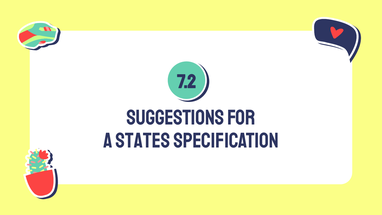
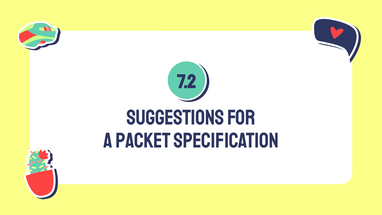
states: states -> packet (143, 141)
